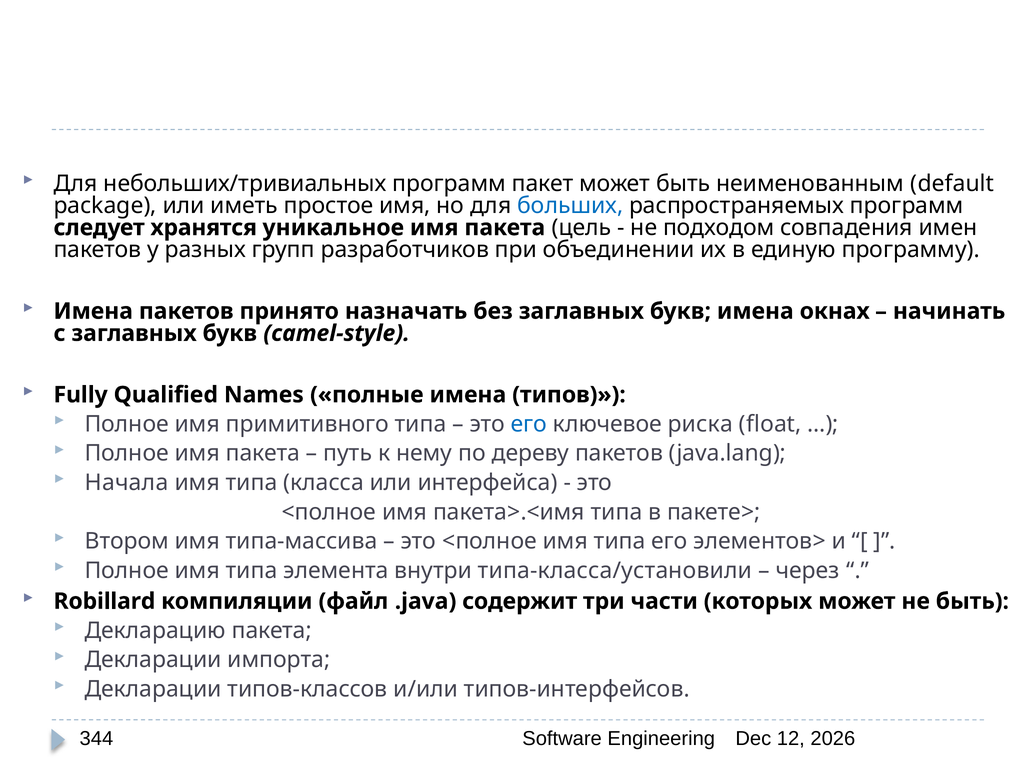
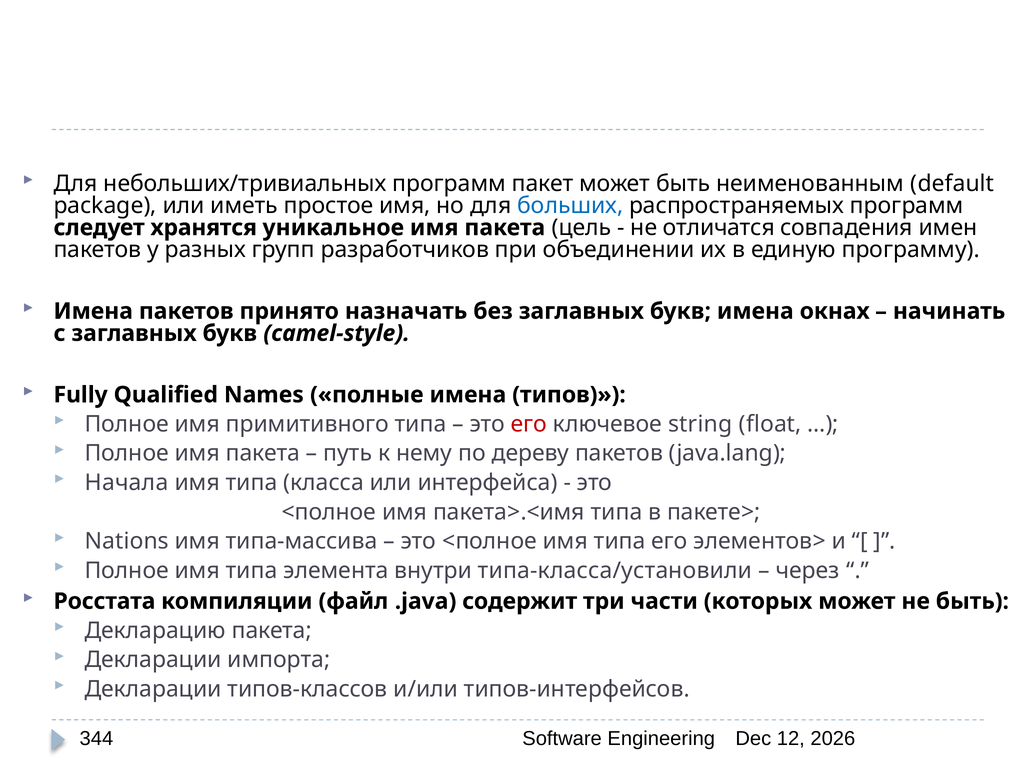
подходом: подходом -> отличатся (719, 228)
его colour: blue -> red (529, 424)
риска: риска -> string (700, 424)
Втором: Втором -> Nations (127, 541)
Robillard: Robillard -> Росстата (104, 601)
